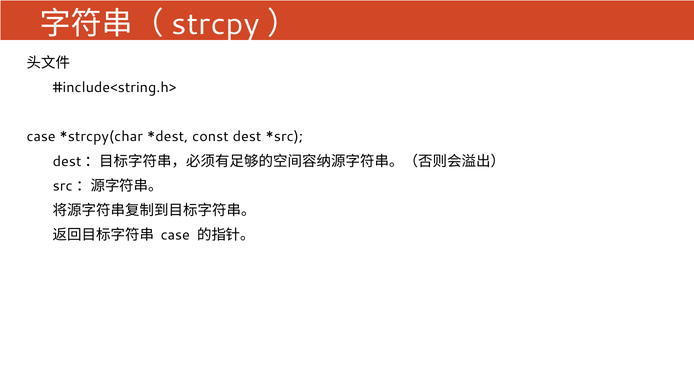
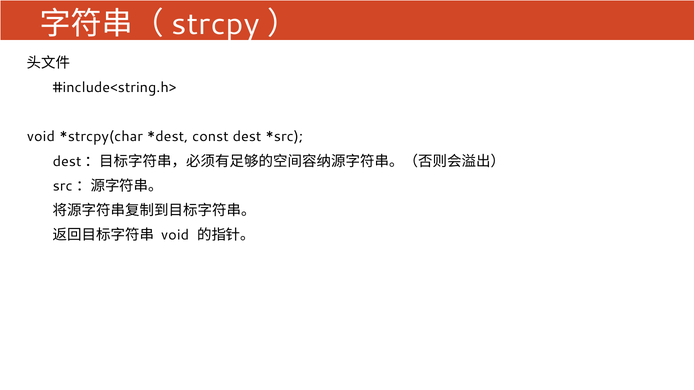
case: case -> void (41, 137)
case: case -> void (175, 235)
